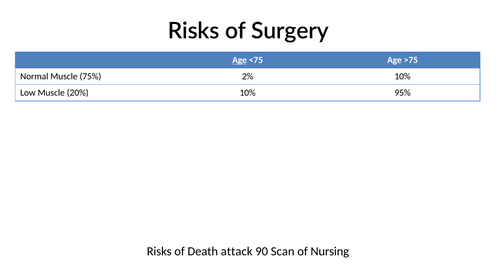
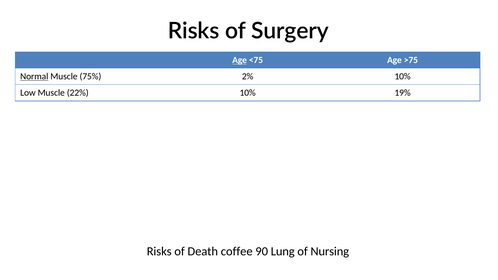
Normal underline: none -> present (34, 77)
20%: 20% -> 22% (78, 93)
95%: 95% -> 19% (403, 93)
attack: attack -> coffee (237, 251)
Scan: Scan -> Lung (283, 251)
